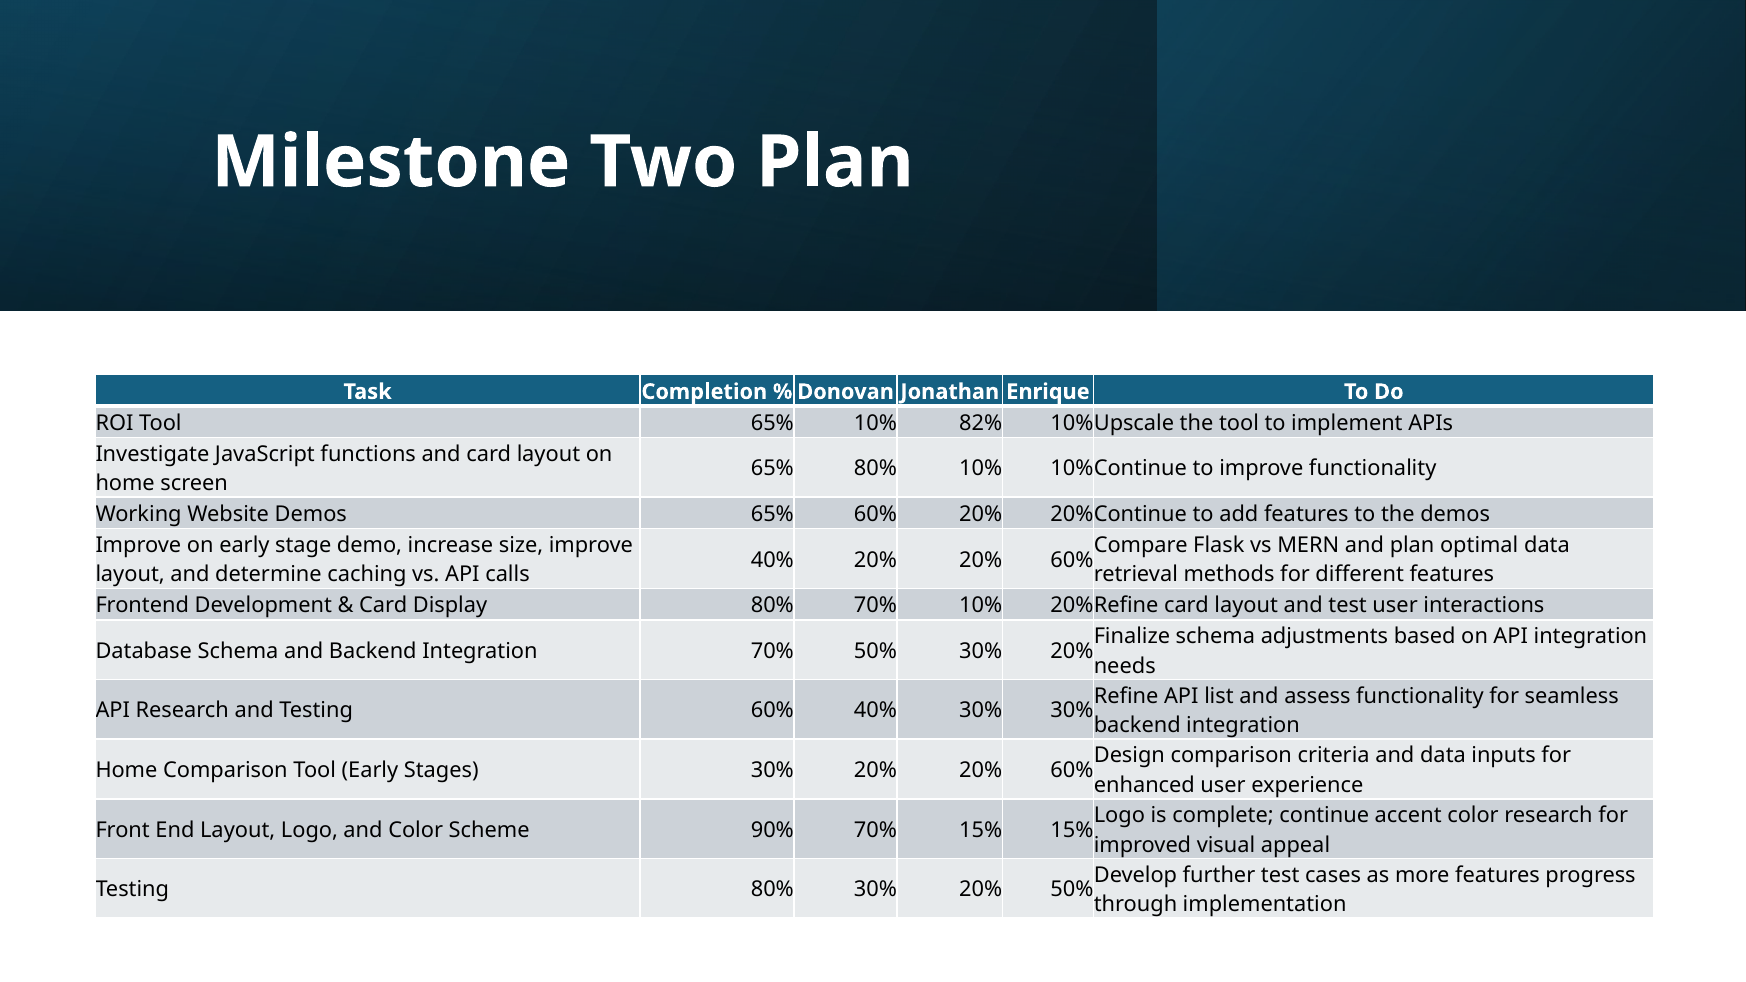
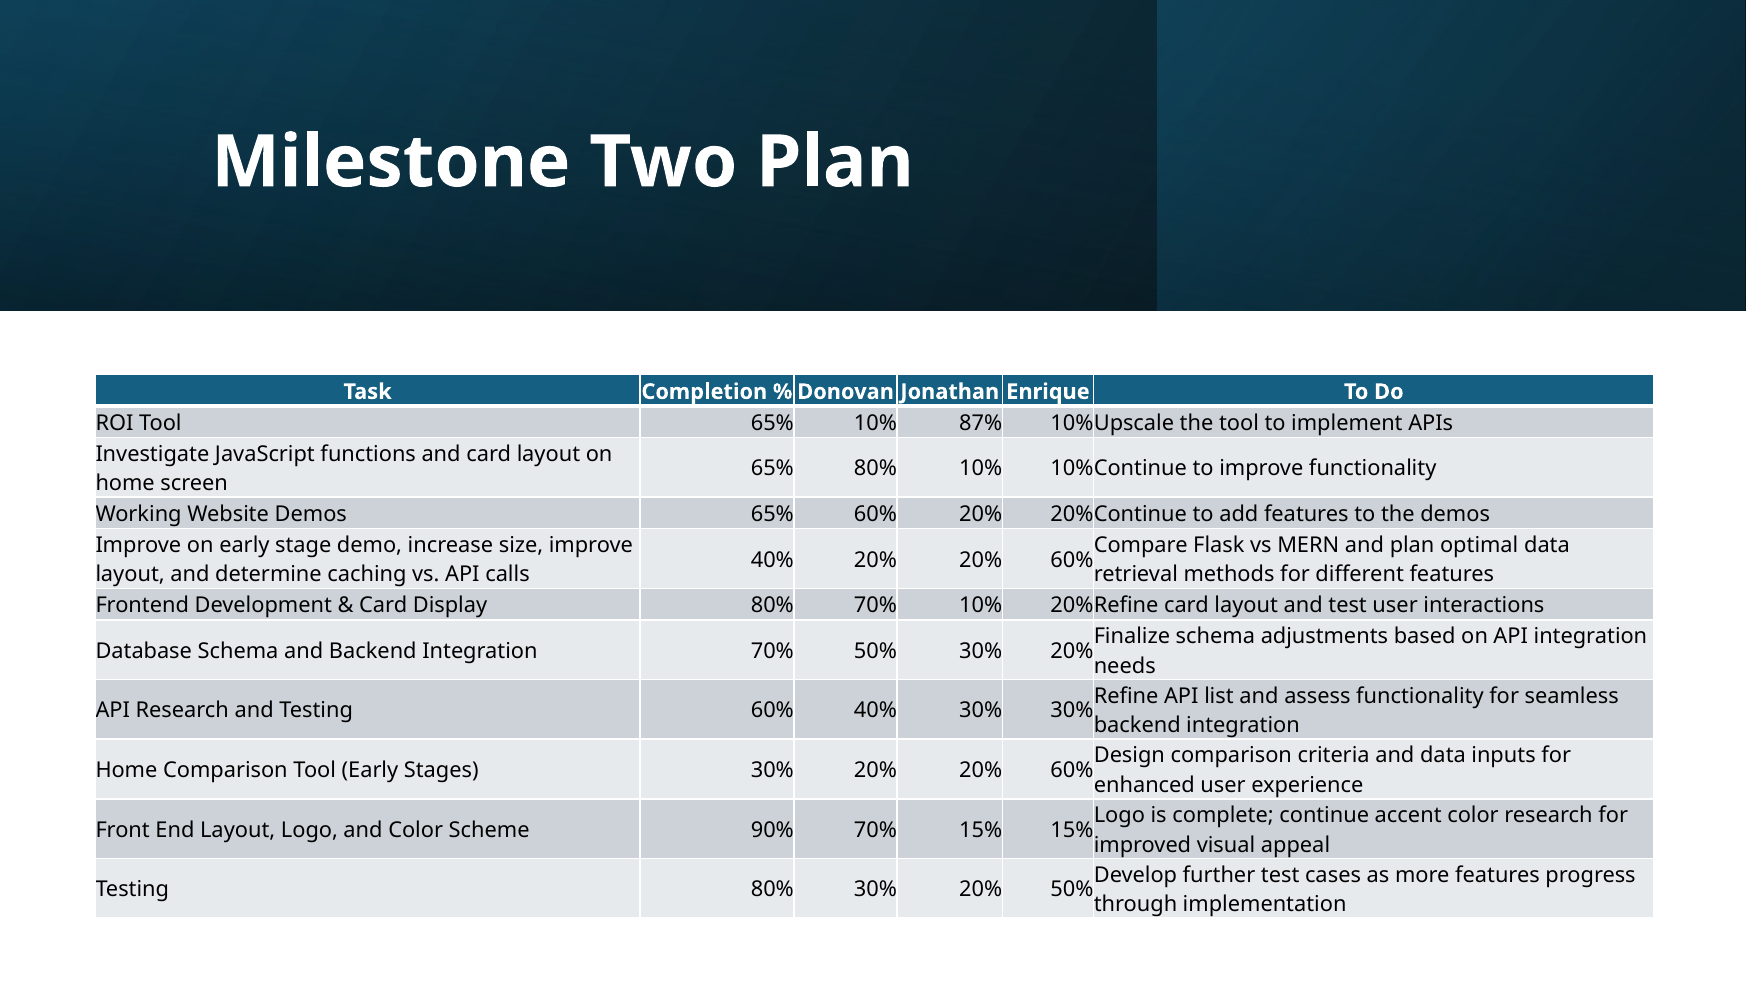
82%: 82% -> 87% (981, 423)
